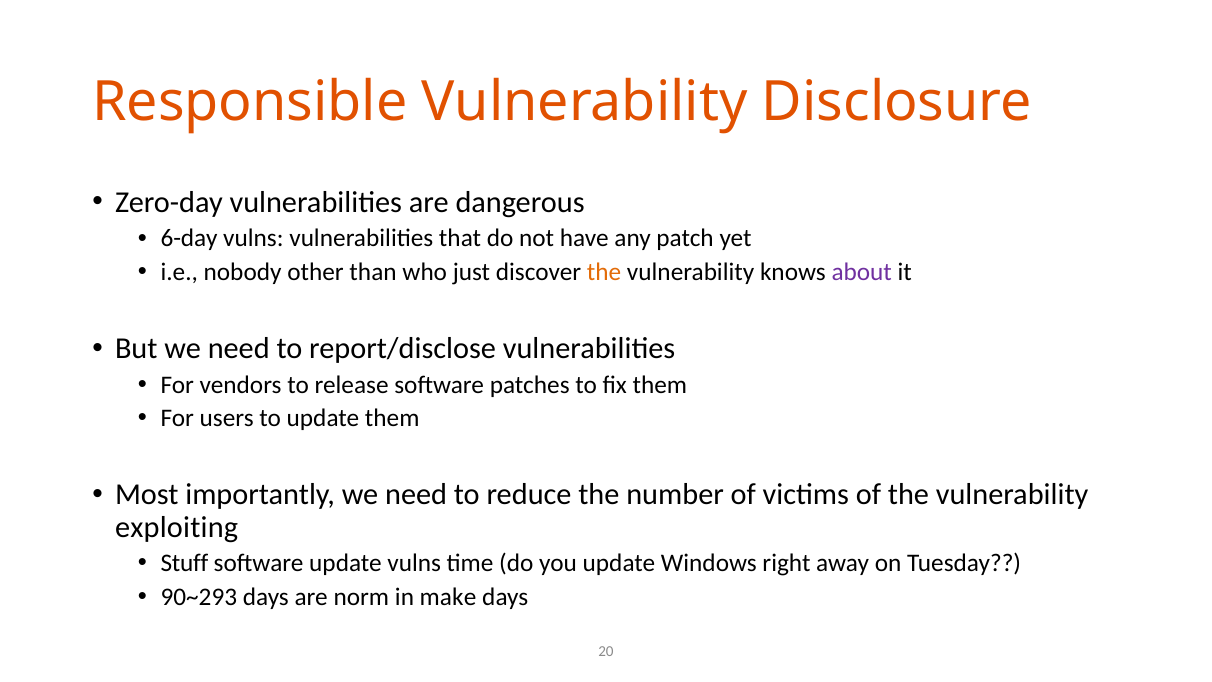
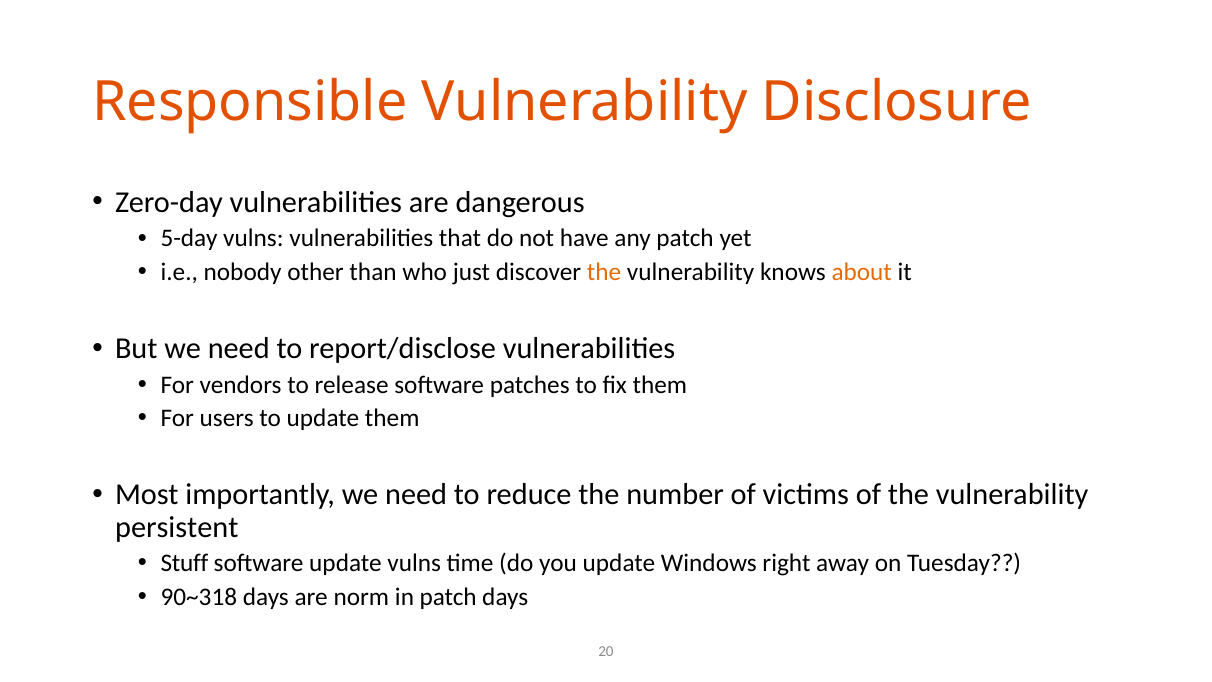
6-day: 6-day -> 5-day (189, 239)
about colour: purple -> orange (862, 272)
exploiting: exploiting -> persistent (177, 527)
90~293: 90~293 -> 90~318 (199, 597)
in make: make -> patch (448, 597)
